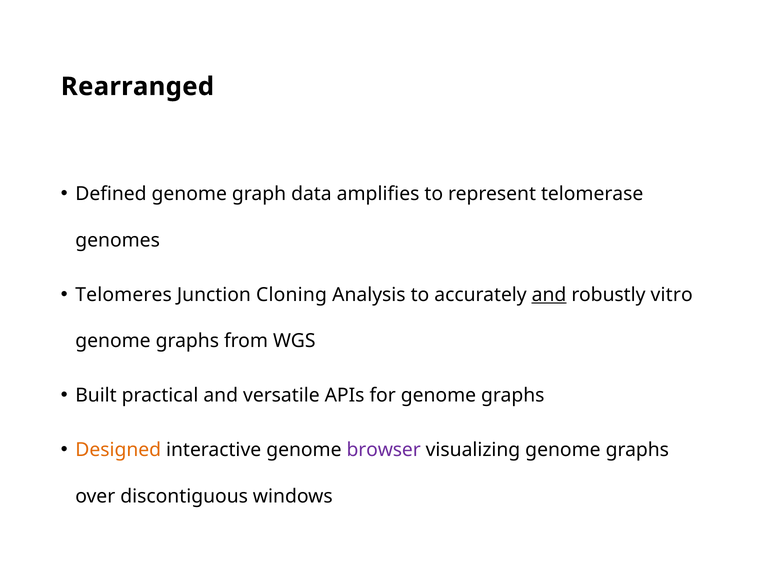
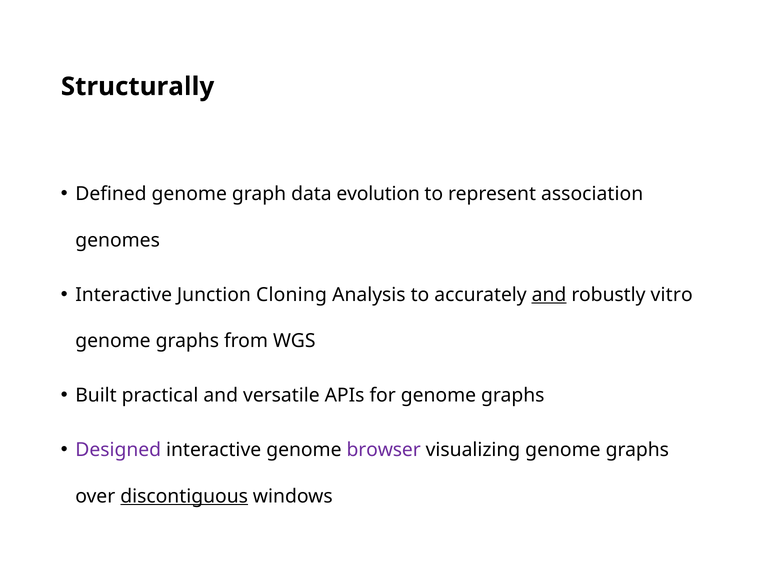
Rearranged: Rearranged -> Structurally (138, 87)
amplifies: amplifies -> evolution (378, 194)
telomerase: telomerase -> association (592, 194)
Telomeres: Telomeres -> Interactive (124, 295)
Designed colour: orange -> purple (118, 450)
discontiguous underline: none -> present (184, 497)
